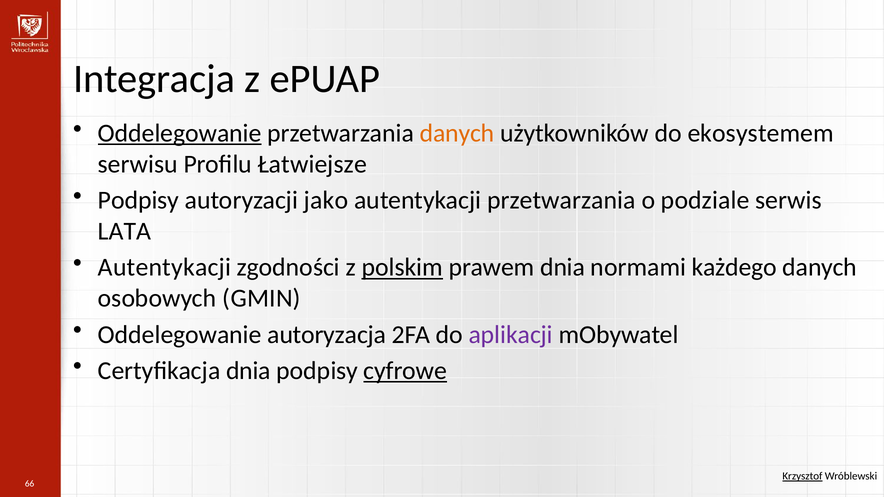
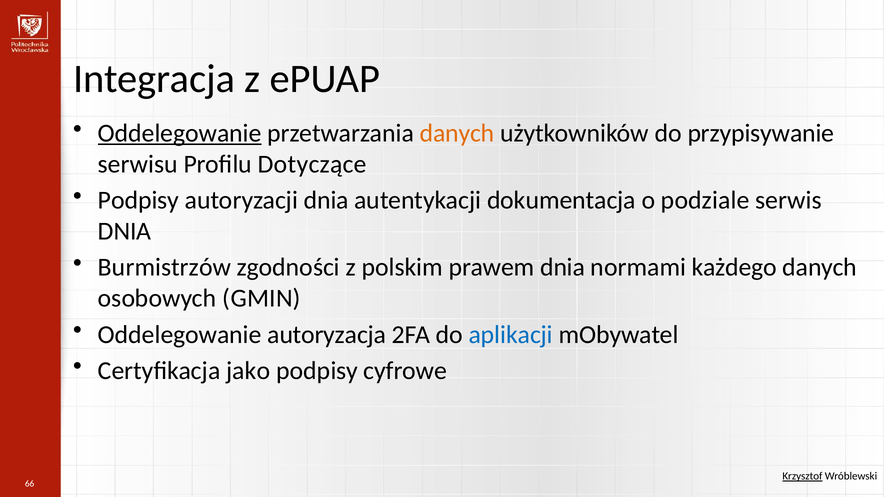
ekosystemem: ekosystemem -> przypisywanie (761, 133)
Łatwiejsze: Łatwiejsze -> Dotyczące (312, 164)
autoryzacji jako: jako -> dnia (326, 201)
autentykacji przetwarzania: przetwarzania -> dokumentacja (561, 201)
LATA: LATA -> DNIA (125, 231)
Autentykacji: Autentykacji -> Burmistrzów (165, 268)
polskim underline: present -> none (402, 268)
aplikacji colour: purple -> blue (511, 335)
Certyfikacja dnia: dnia -> jako (248, 371)
cyfrowe underline: present -> none (405, 371)
